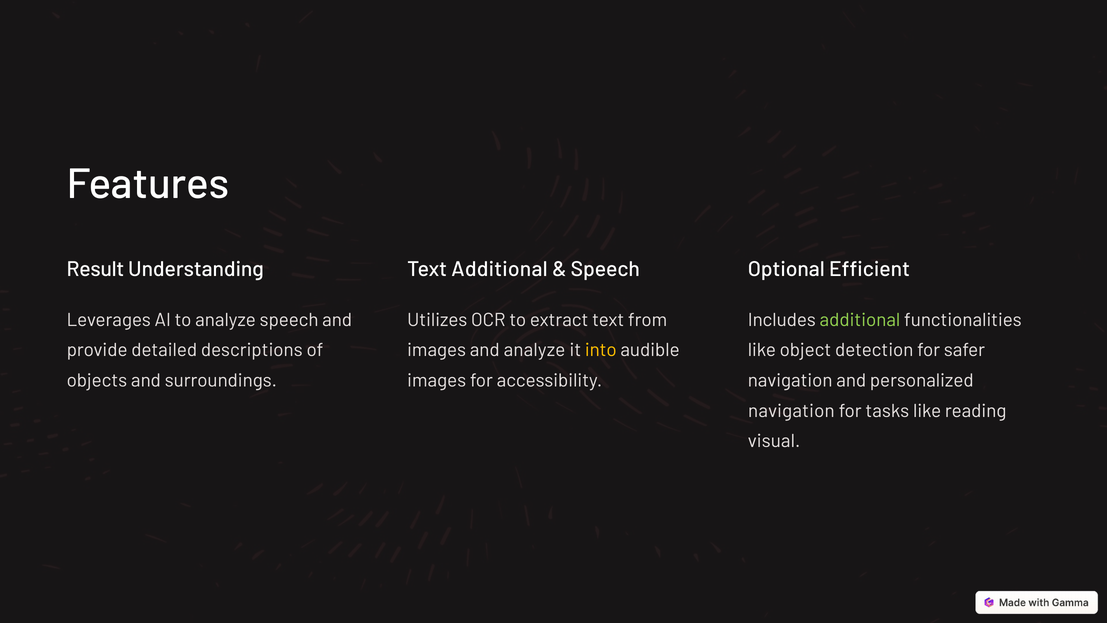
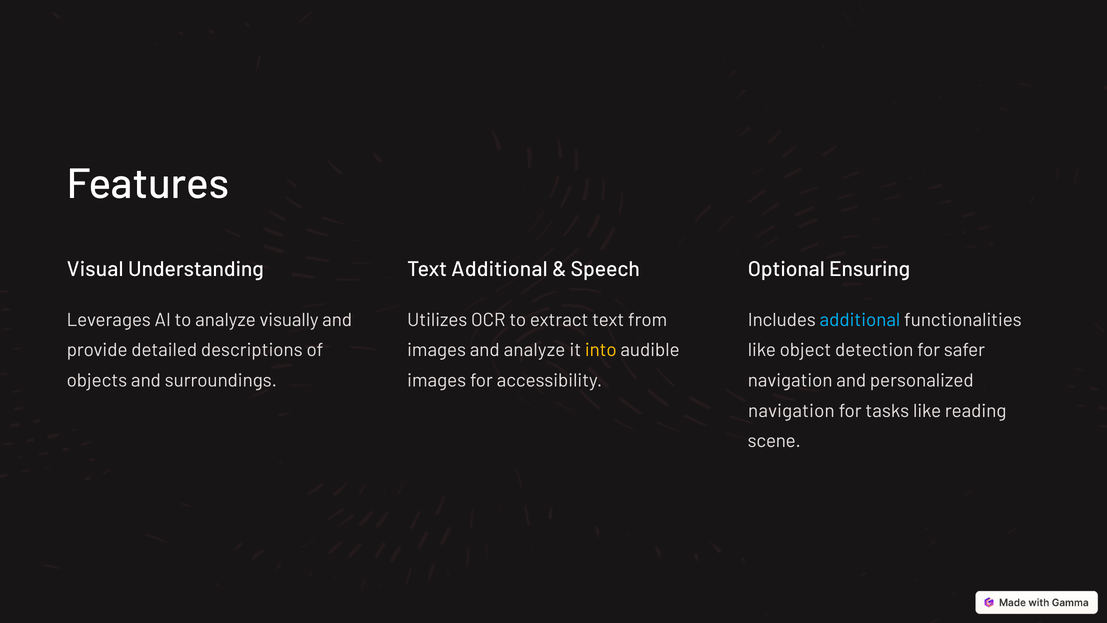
Result: Result -> Visual (95, 269)
Efficient: Efficient -> Ensuring (870, 269)
analyze speech: speech -> visually (289, 320)
additional colour: light green -> light blue (860, 320)
visual: visual -> scene (774, 441)
